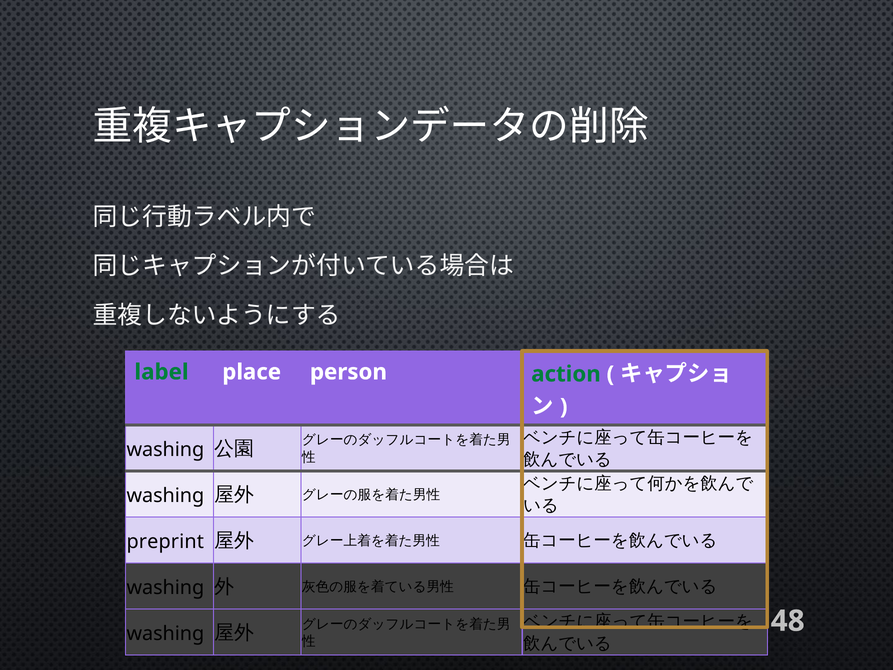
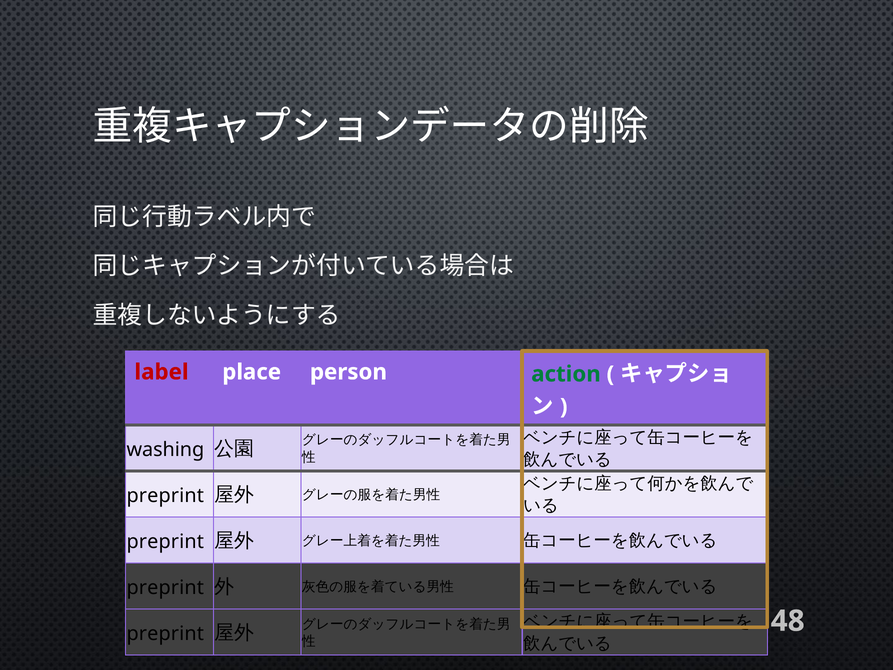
label colour: green -> red (162, 372)
washing: washing -> preprint (165, 495)
washing: washing -> preprint (165, 587)
washing: washing -> preprint (165, 633)
